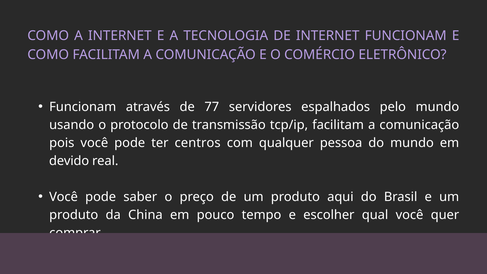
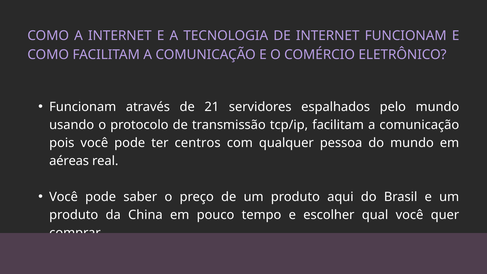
77: 77 -> 21 (212, 107)
devido: devido -> aéreas (69, 161)
